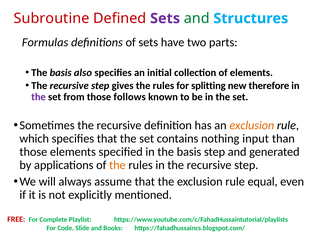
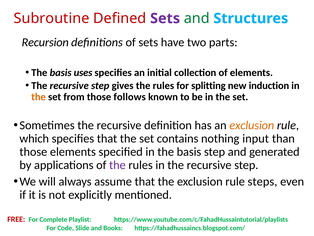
Formulas: Formulas -> Recursion (45, 42)
also: also -> uses (83, 72)
therefore: therefore -> induction (269, 85)
the colour: purple -> orange (39, 97)
the colour: orange -> purple (117, 165)
equal: equal -> steps (262, 181)
